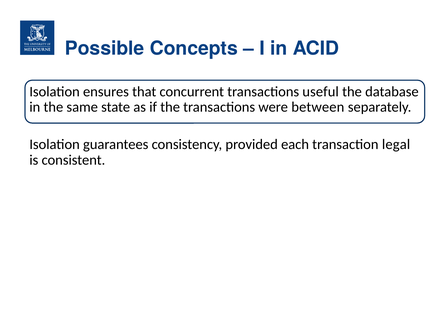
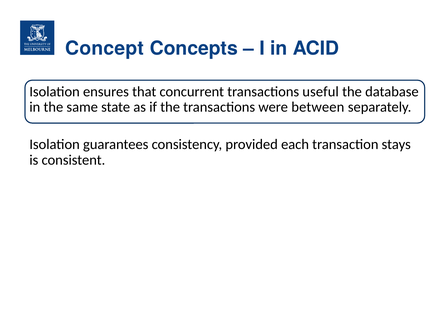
Possible: Possible -> Concept (105, 48)
legal: legal -> stays (396, 144)
